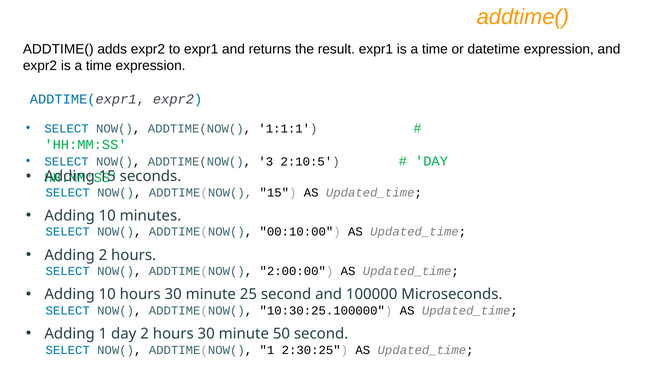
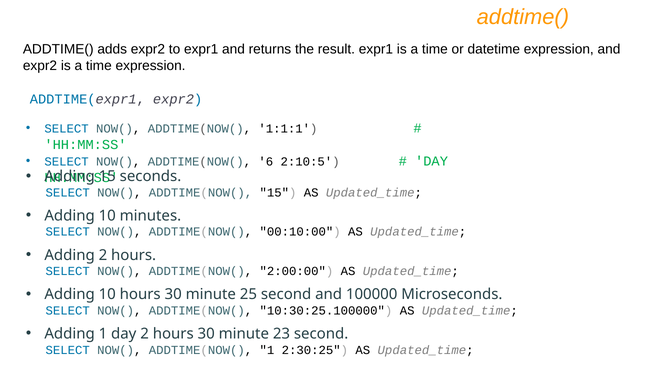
3: 3 -> 6 (266, 162)
50: 50 -> 23 (281, 334)
